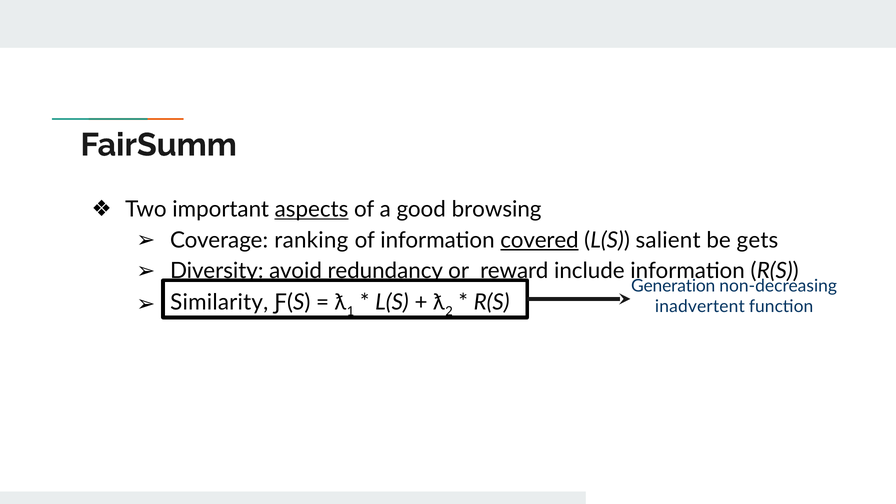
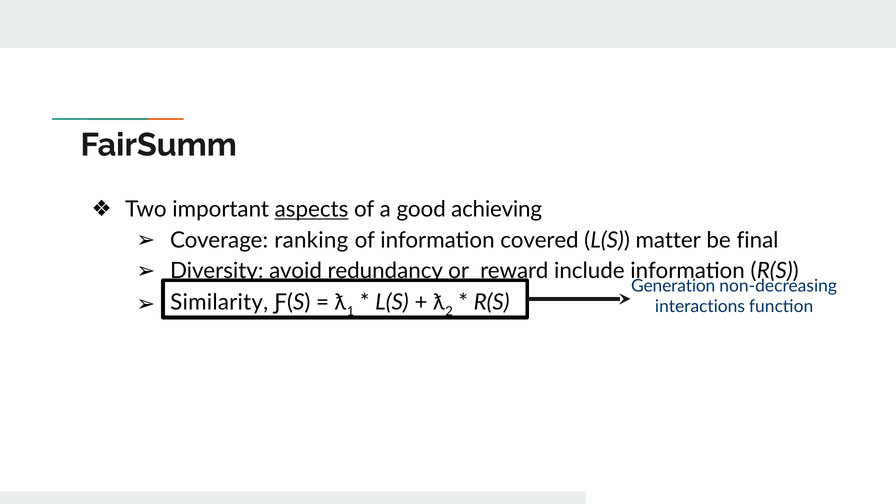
browsing: browsing -> achieving (497, 209)
covered underline: present -> none (539, 240)
salient: salient -> matter (668, 240)
gets: gets -> final (758, 240)
inadvertent: inadvertent -> interactions (700, 307)
